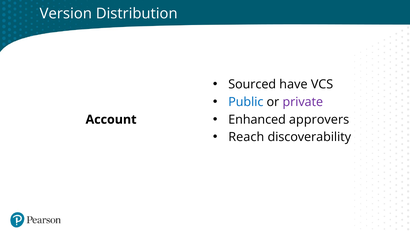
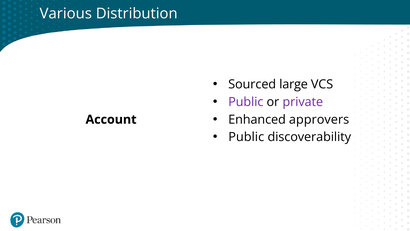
Version: Version -> Various (66, 14)
have: have -> large (294, 84)
Public colour: blue -> purple (246, 102)
Reach: Reach -> Public (246, 137)
